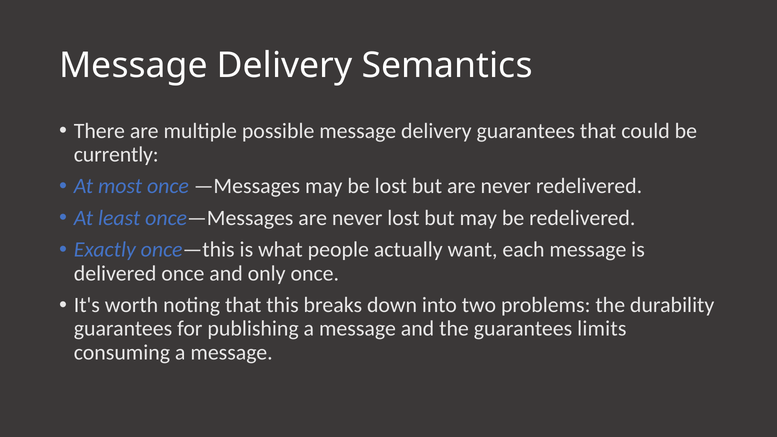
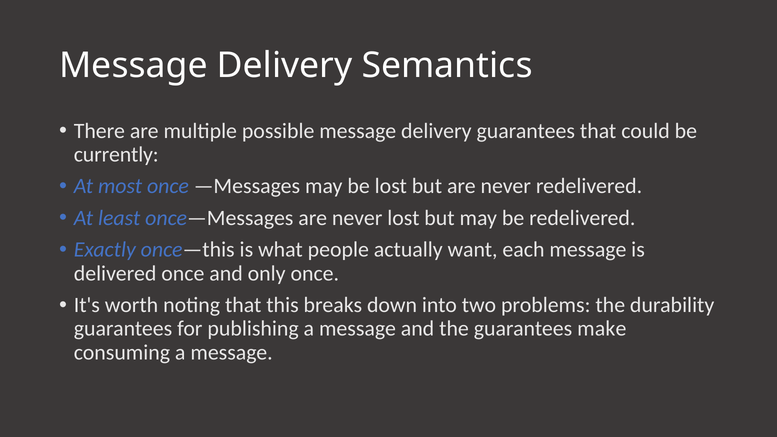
limits: limits -> make (602, 329)
